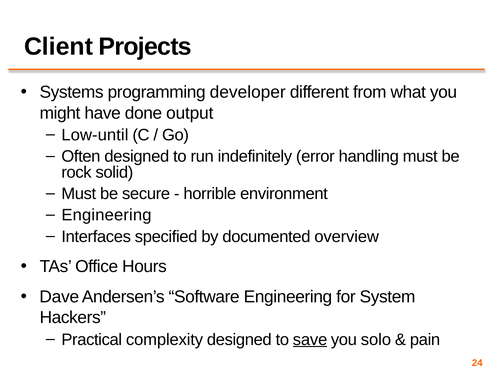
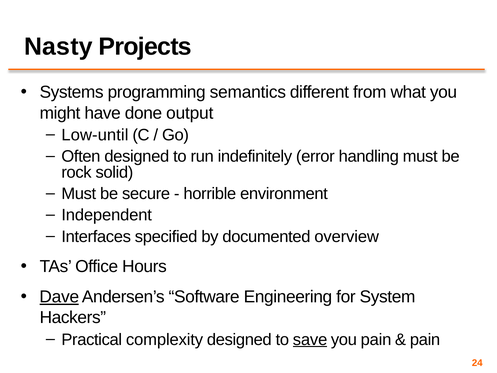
Client: Client -> Nasty (58, 47)
developer: developer -> semantics (248, 92)
Engineering: Engineering -> Independent (107, 215)
Dave underline: none -> present (59, 297)
you solo: solo -> pain (376, 339)
